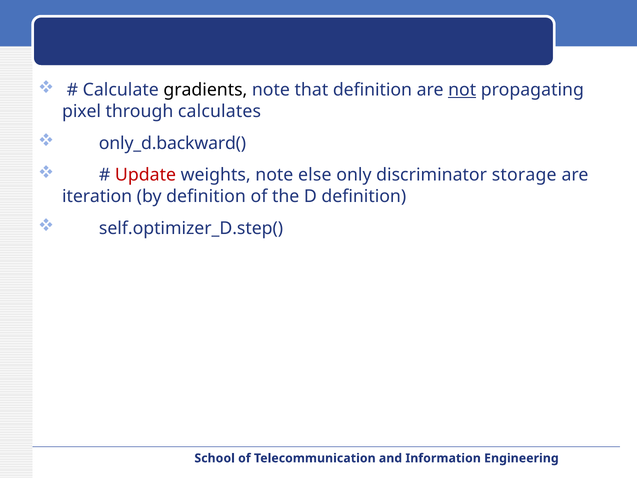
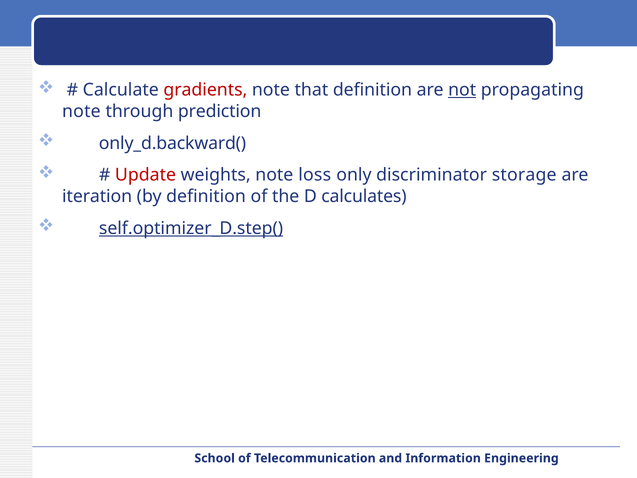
gradients colour: black -> red (205, 90)
pixel: pixel -> note (81, 111)
calculates: calculates -> prediction (220, 111)
else: else -> loss (315, 175)
D definition: definition -> calculates (364, 196)
self.optimizer_D.step( underline: none -> present (191, 228)
